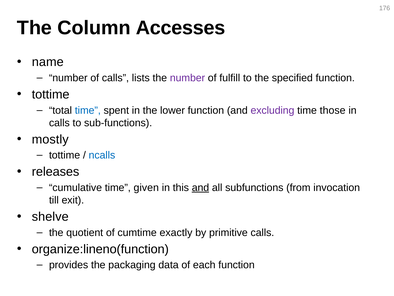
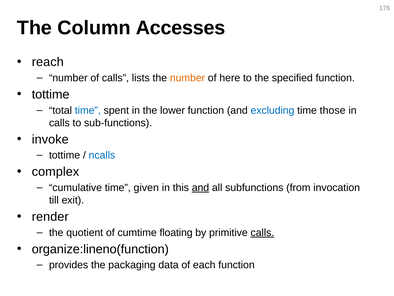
name: name -> reach (48, 62)
number colour: purple -> orange (187, 78)
fulfill: fulfill -> here (230, 78)
excluding colour: purple -> blue (272, 110)
mostly: mostly -> invoke (50, 139)
releases: releases -> complex (55, 172)
shelve: shelve -> render (50, 216)
exactly: exactly -> floating (176, 232)
calls underline: none -> present (262, 232)
